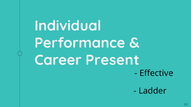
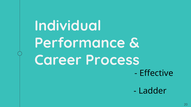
Present: Present -> Process (112, 60)
